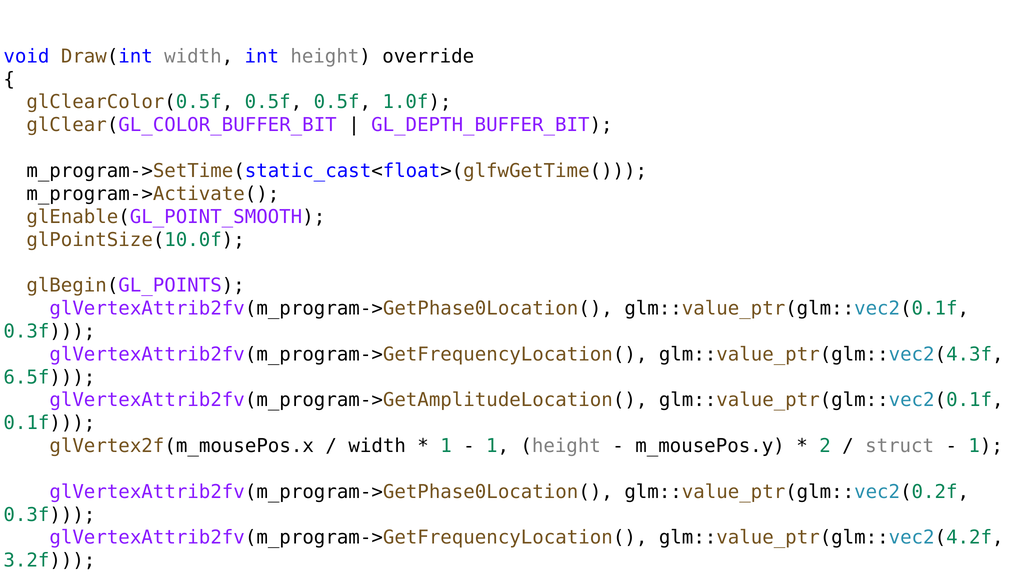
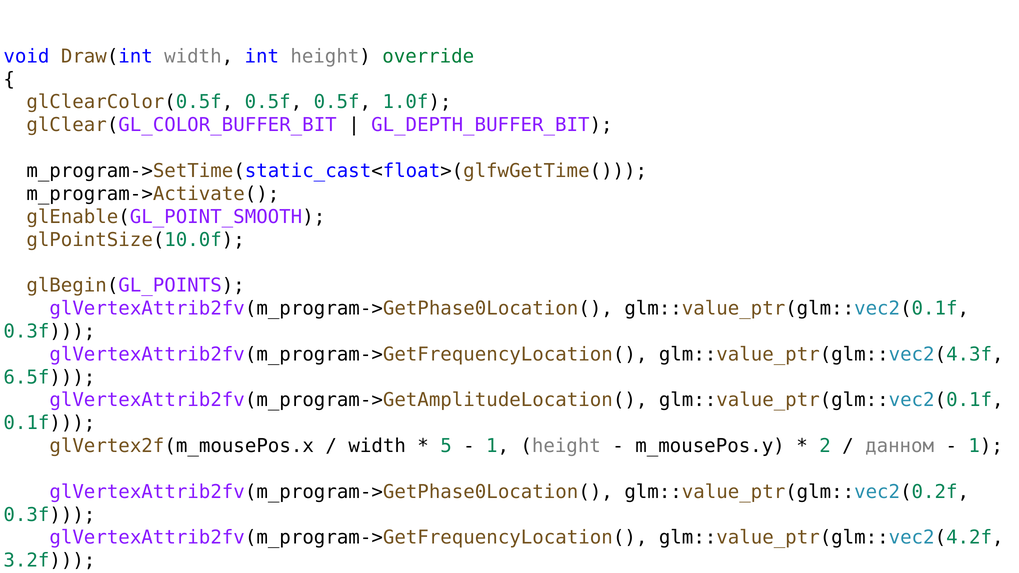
override colour: black -> green (428, 56)
1: 1 -> 5 (446, 446)
struct: struct -> данном (900, 446)
